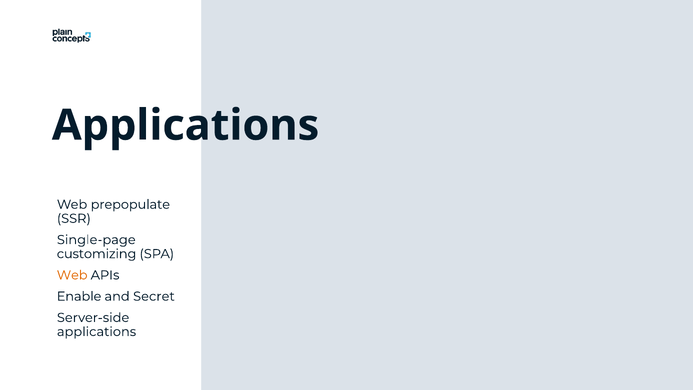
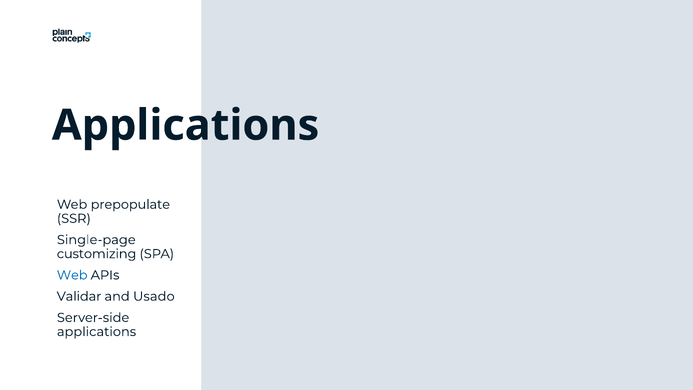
Web colour: orange -> blue (72, 275)
Enable: Enable -> Validar (79, 296)
Secret: Secret -> Usado (154, 296)
